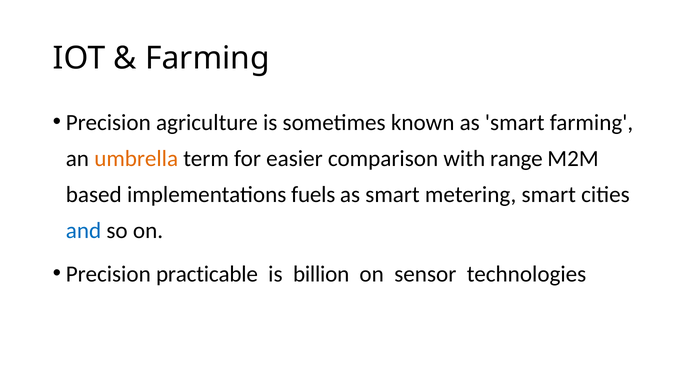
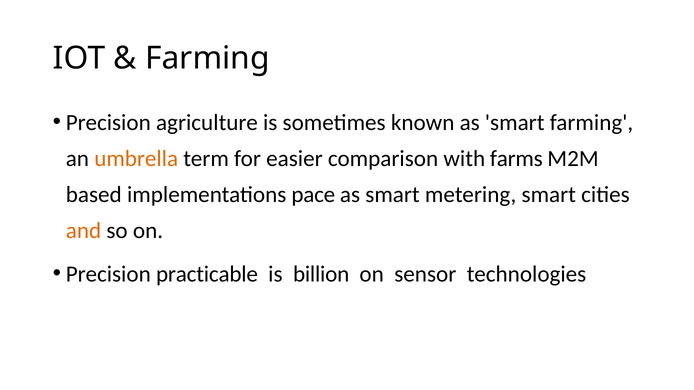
range: range -> farms (516, 159)
fuels: fuels -> pace (313, 195)
and colour: blue -> orange (84, 231)
